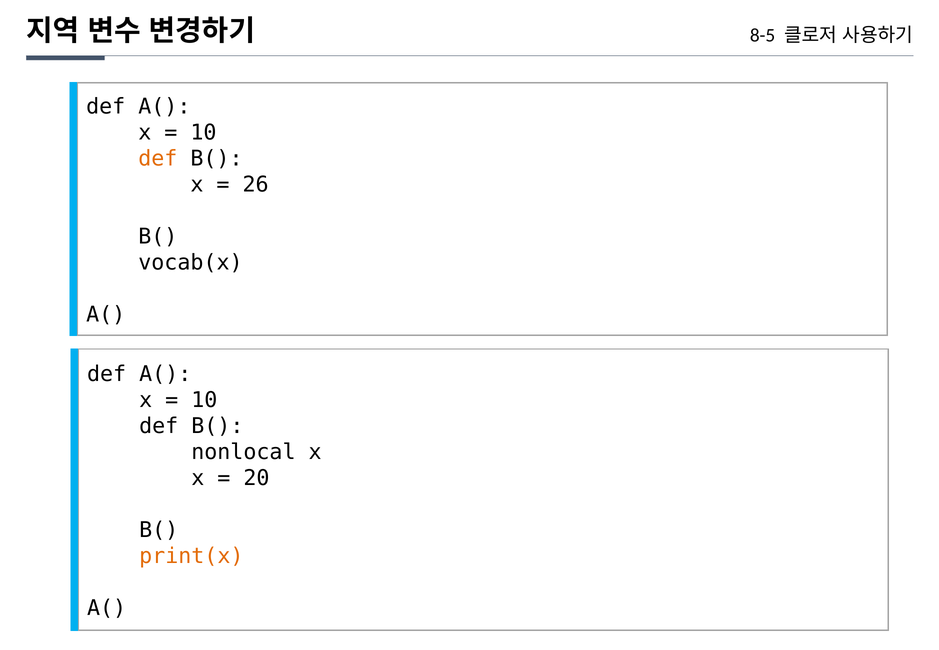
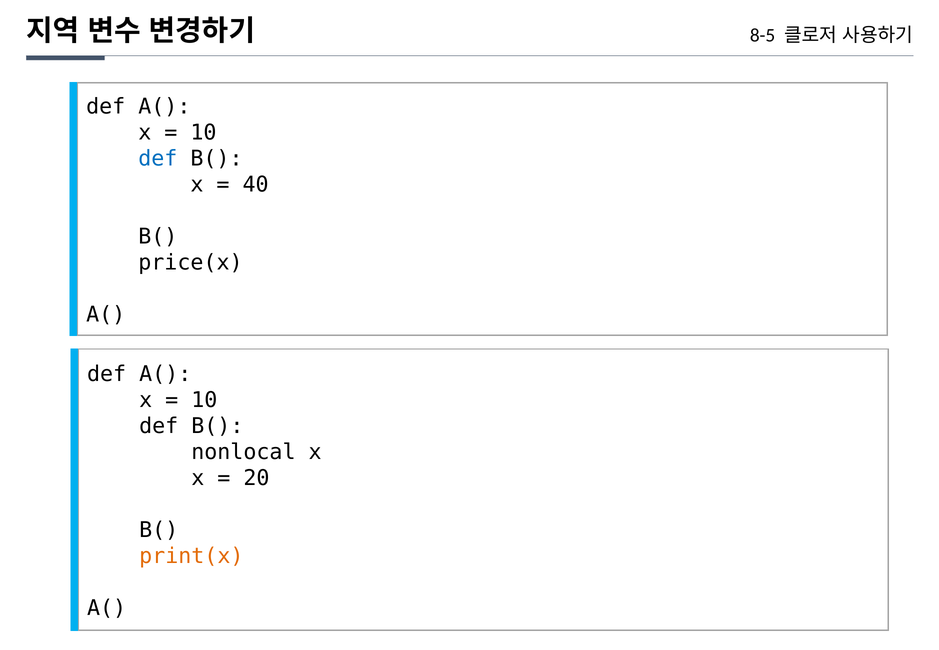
def colour: orange -> blue (158, 158)
26: 26 -> 40 (256, 184)
vocab(x: vocab(x -> price(x (190, 263)
